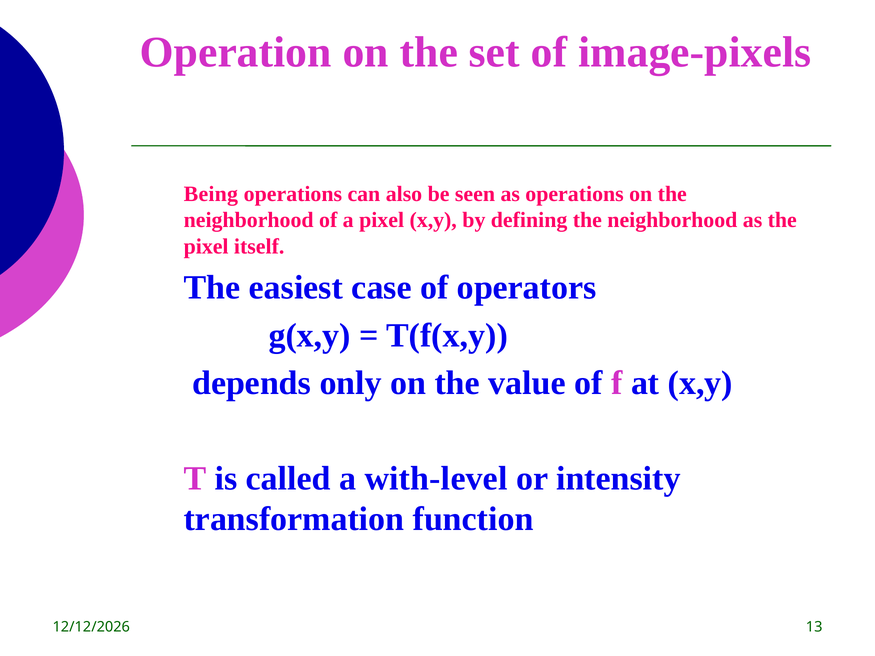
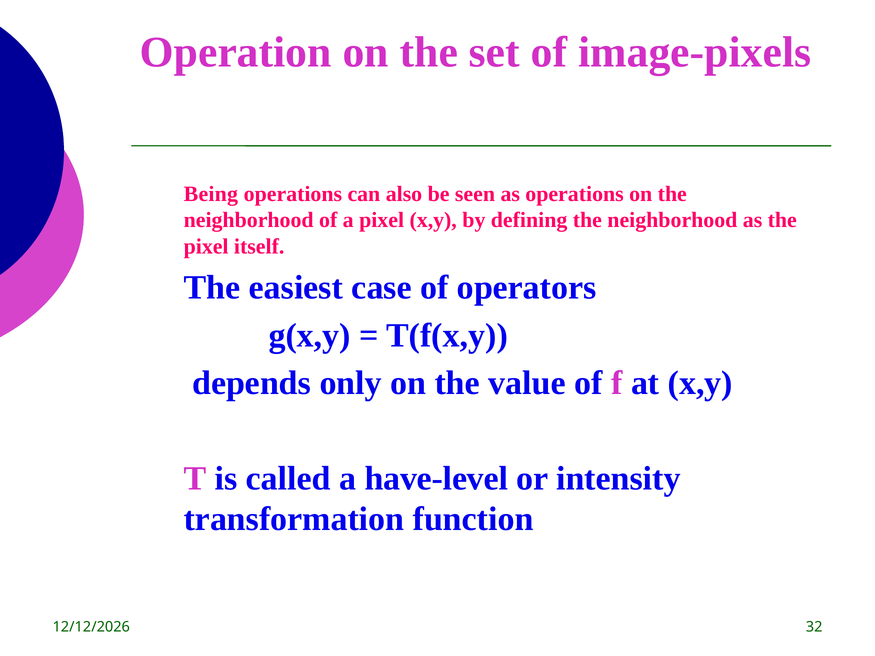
with-level: with-level -> have-level (436, 478)
13: 13 -> 32 (814, 627)
